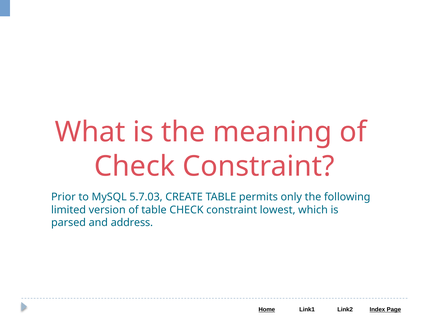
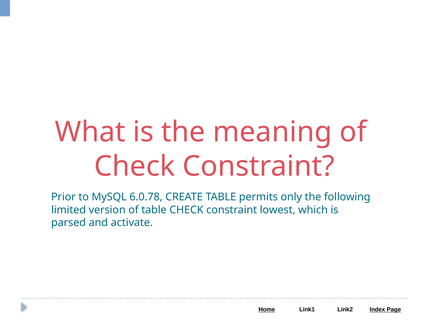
5.7.03: 5.7.03 -> 6.0.78 (146, 197)
address: address -> activate (132, 223)
